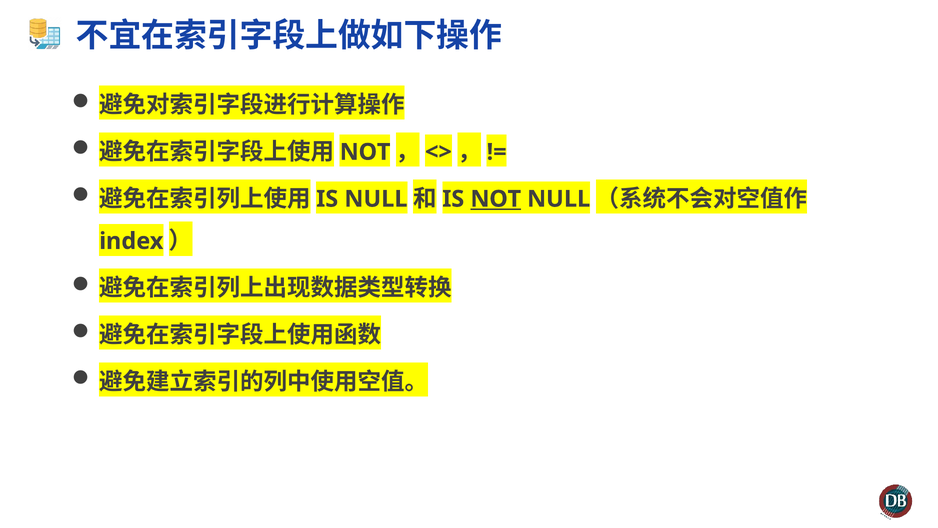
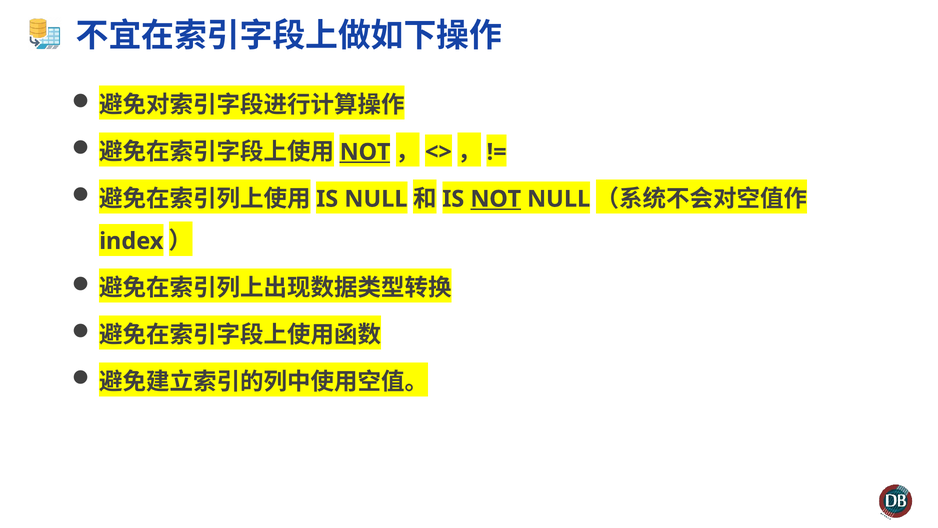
NOT underline: none -> present (365, 152)
